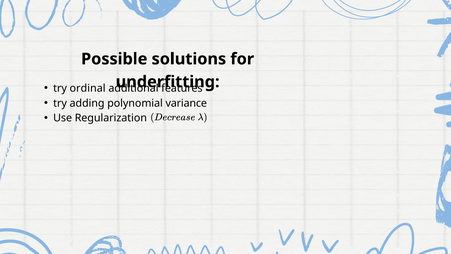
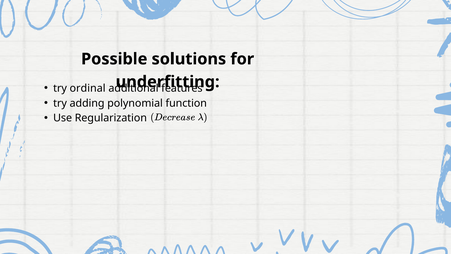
variance: variance -> function (186, 103)
